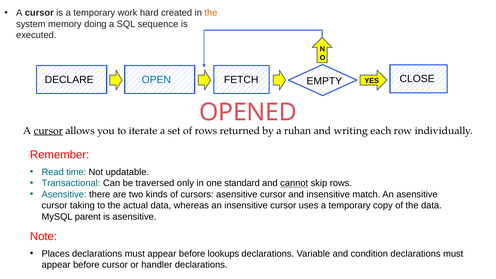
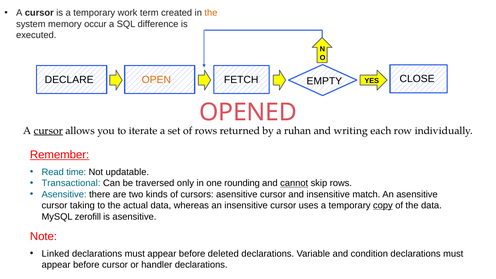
hard: hard -> term (149, 13)
doing: doing -> occur (95, 24)
sequence: sequence -> difference (158, 24)
OPEN colour: blue -> orange (156, 80)
Remember underline: none -> present (60, 155)
standard: standard -> rounding (242, 183)
copy underline: none -> present (383, 205)
parent: parent -> zerofill (88, 217)
Places: Places -> Linked (56, 254)
lookups: lookups -> deleted (223, 254)
